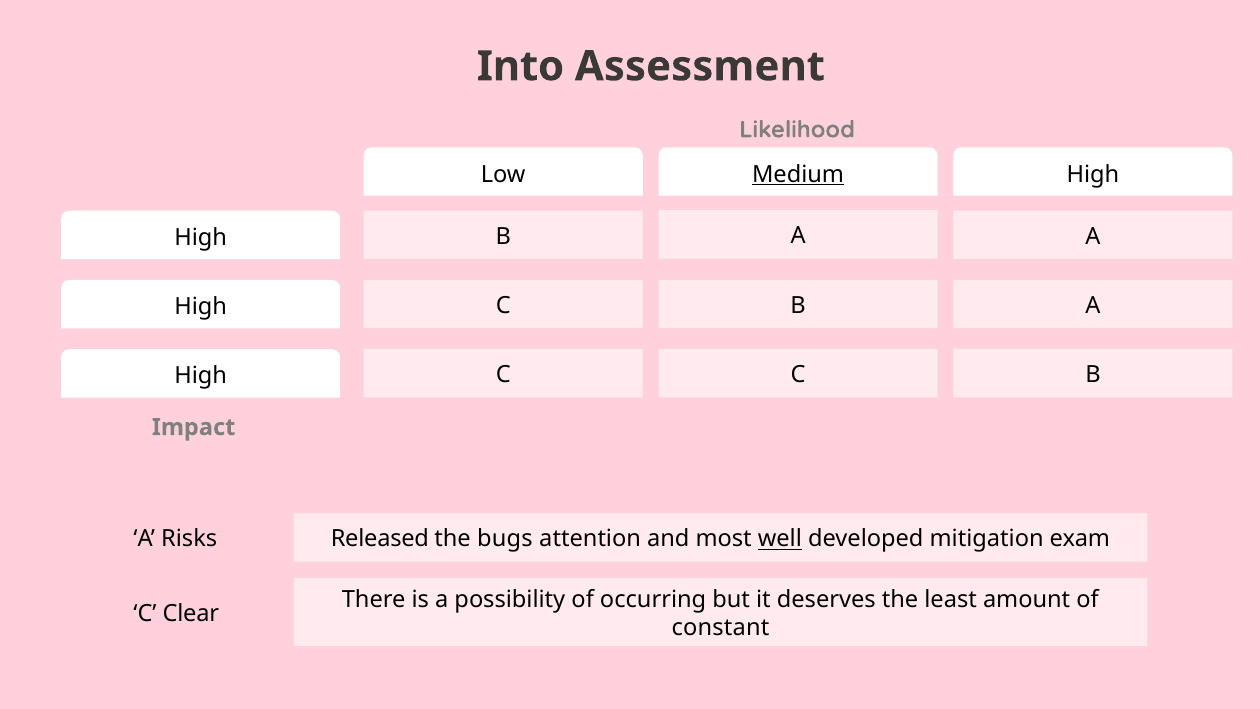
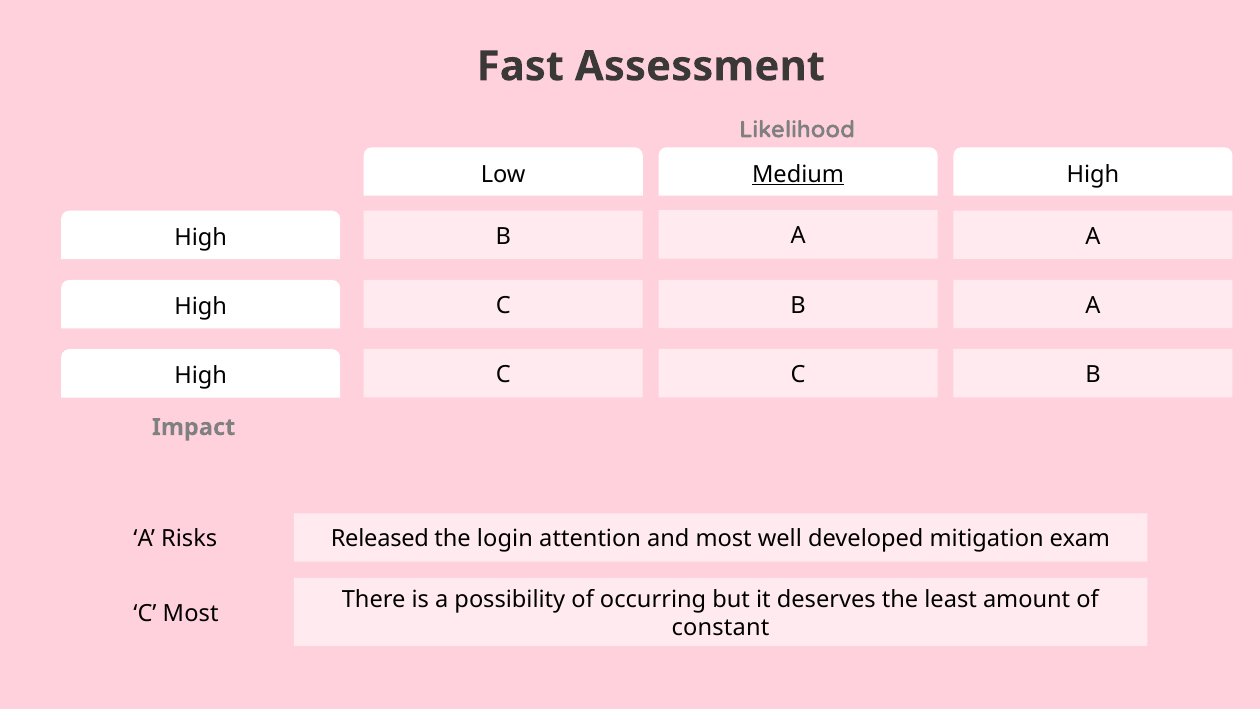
Into: Into -> Fast (520, 66)
bugs: bugs -> login (505, 539)
well underline: present -> none (780, 539)
C Clear: Clear -> Most (191, 613)
